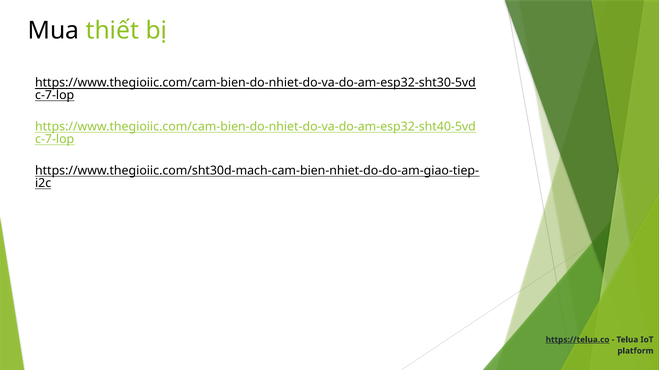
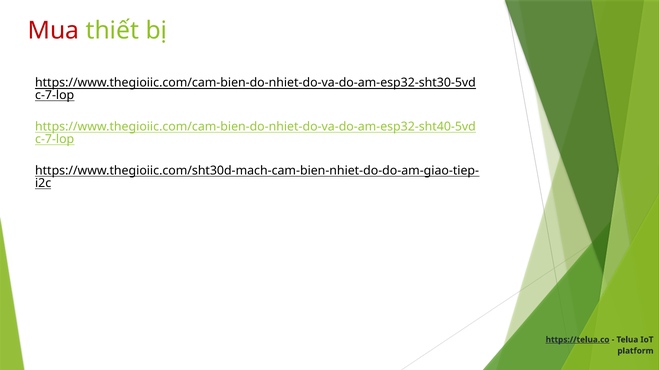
Mua colour: black -> red (54, 31)
